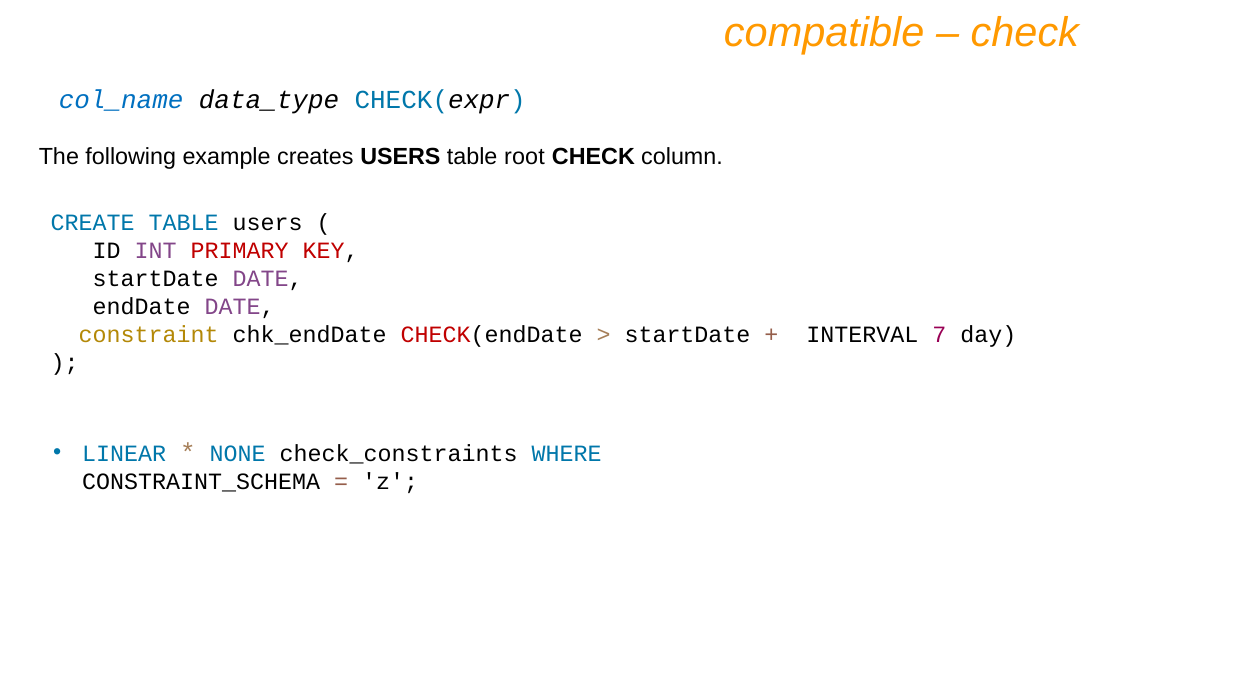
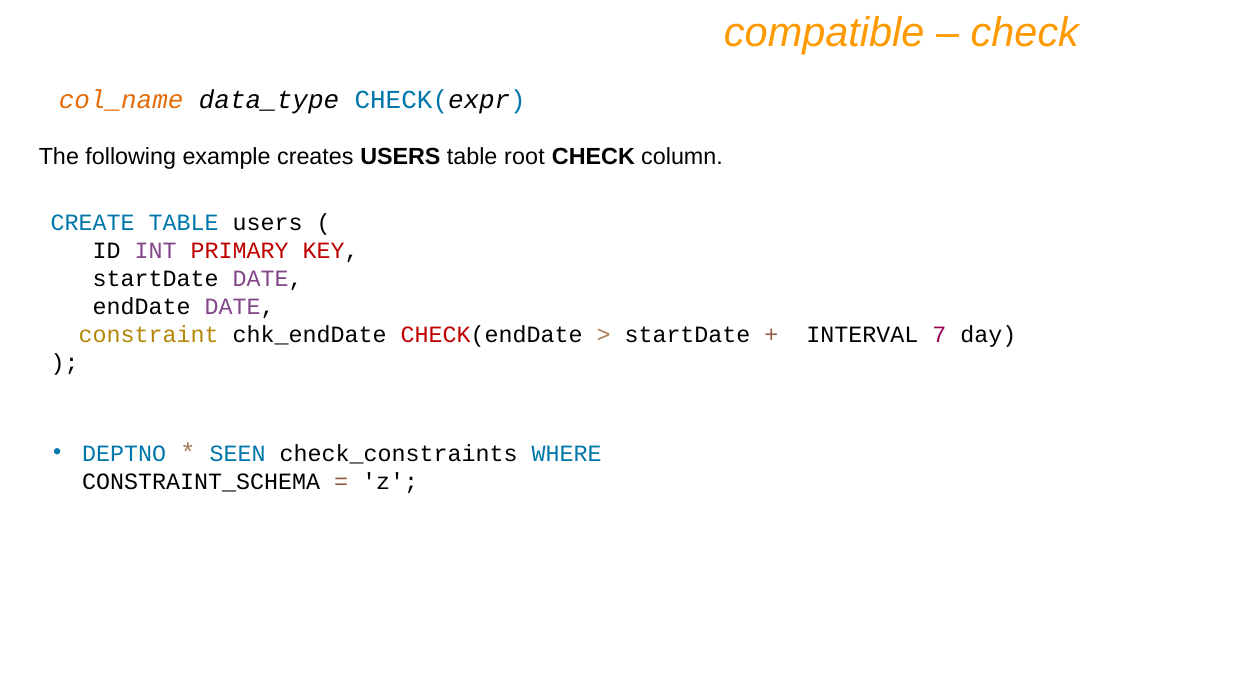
col_name colour: blue -> orange (121, 100)
LINEAR: LINEAR -> DEPTNO (124, 454)
NONE: NONE -> SEEN (238, 454)
